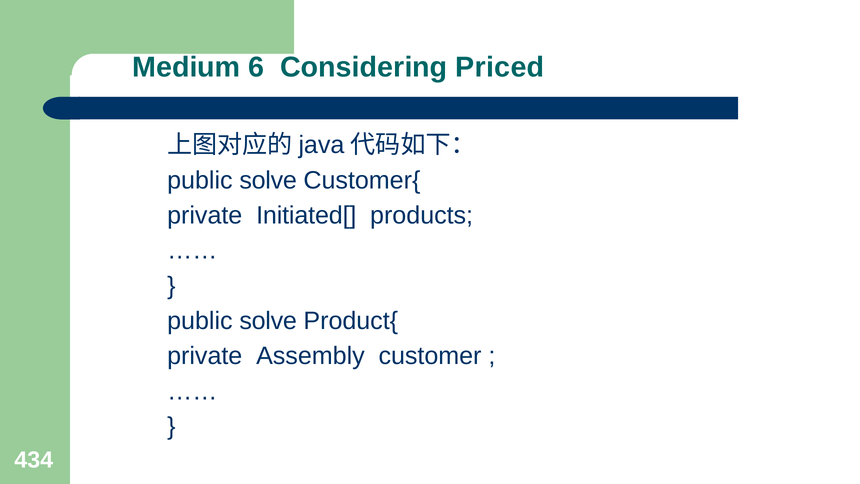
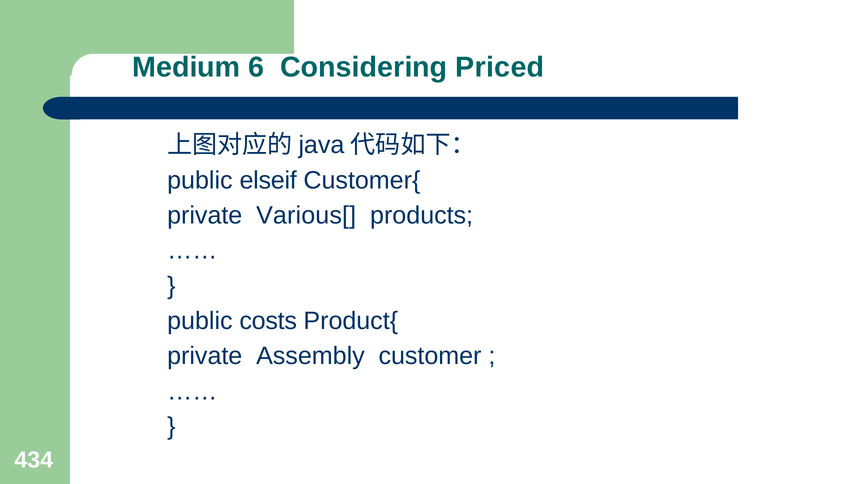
solve: solve -> elseif (268, 180)
Initiated[: Initiated[ -> Various[ (306, 215)
solve: solve -> costs (268, 321)
